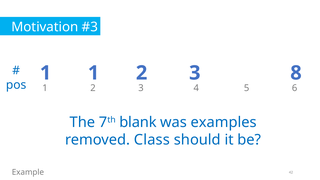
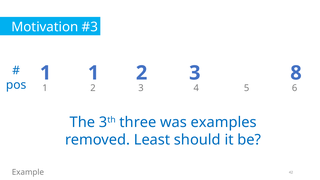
The 7: 7 -> 3 (103, 122)
blank: blank -> three (138, 122)
Class: Class -> Least (152, 140)
